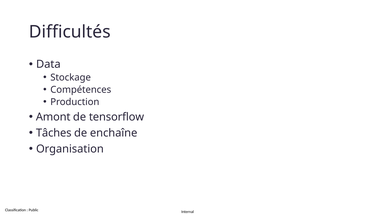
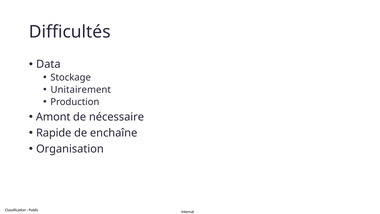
Compétences: Compétences -> Unitairement (81, 90)
tensorflow: tensorflow -> nécessaire (116, 117)
Tâches: Tâches -> Rapide (54, 133)
